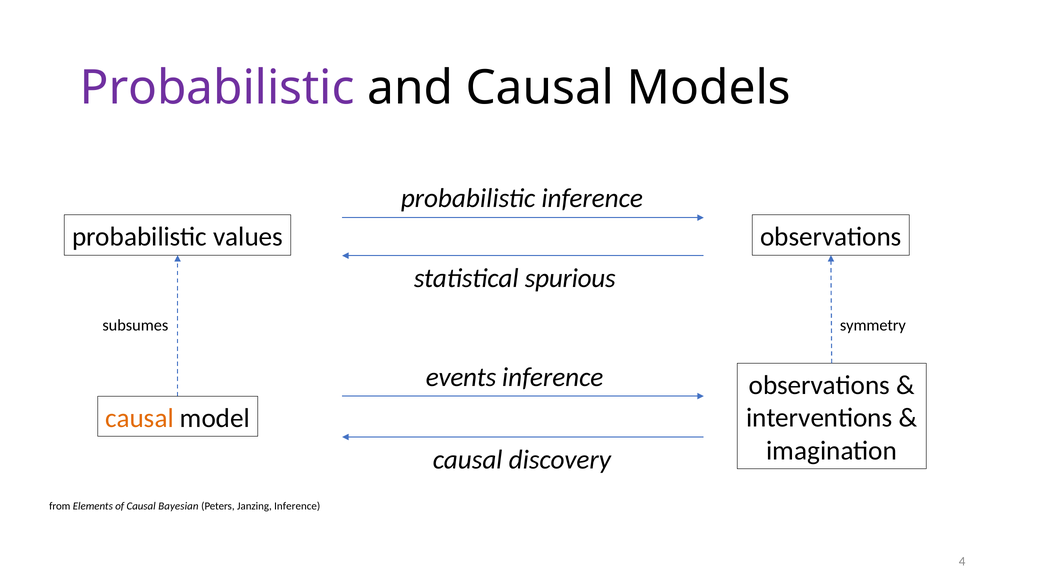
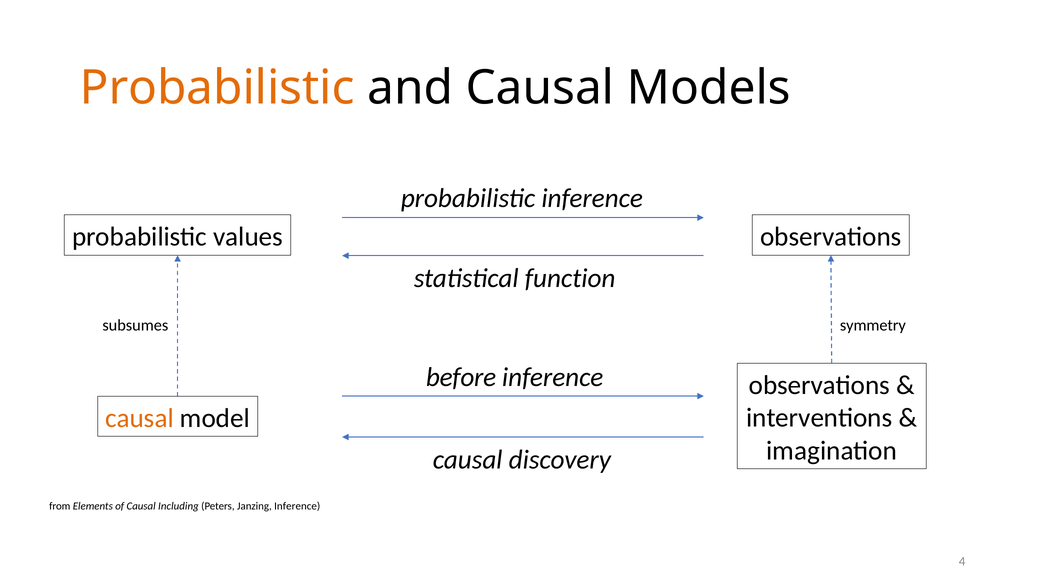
Probabilistic colour: purple -> orange (217, 88)
spurious: spurious -> function (570, 278)
events: events -> before (461, 377)
Bayesian: Bayesian -> Including (178, 506)
